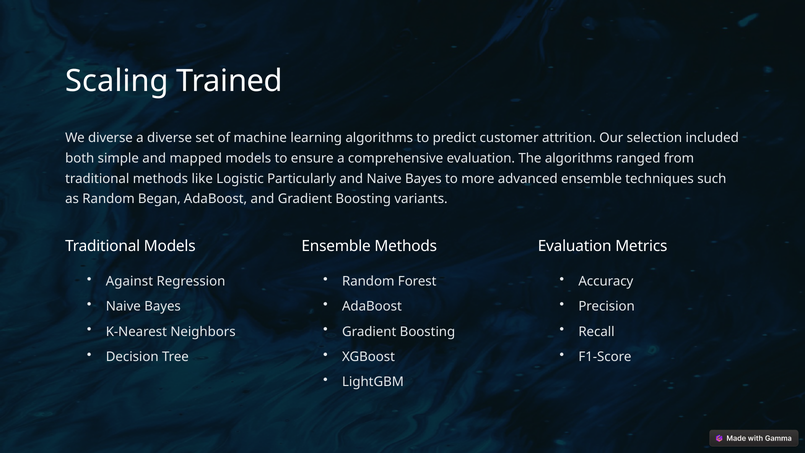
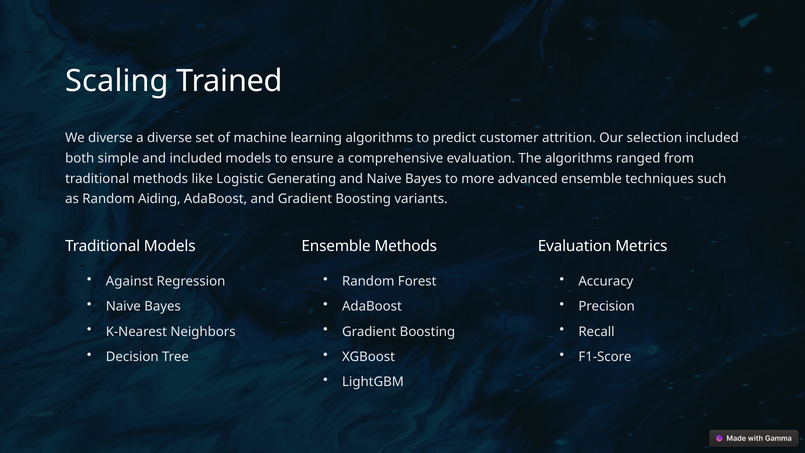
and mapped: mapped -> included (196, 158)
Particularly: Particularly -> Generating (302, 179)
Began: Began -> Aiding (159, 199)
